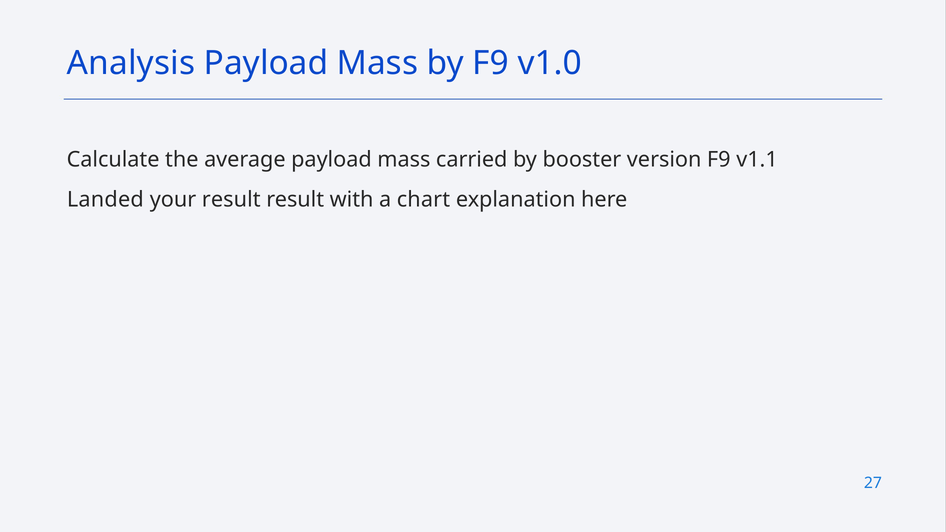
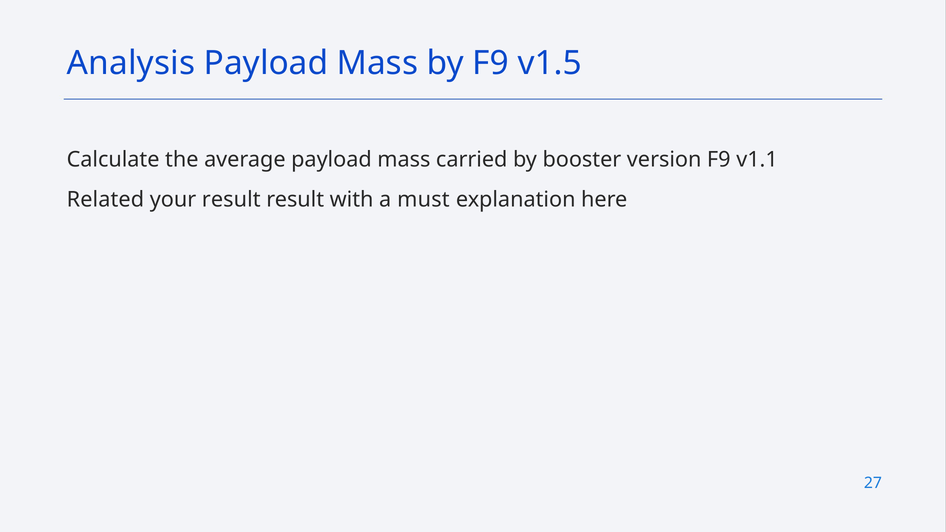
v1.0: v1.0 -> v1.5 (550, 63)
Landed: Landed -> Related (105, 199)
chart: chart -> must (423, 199)
